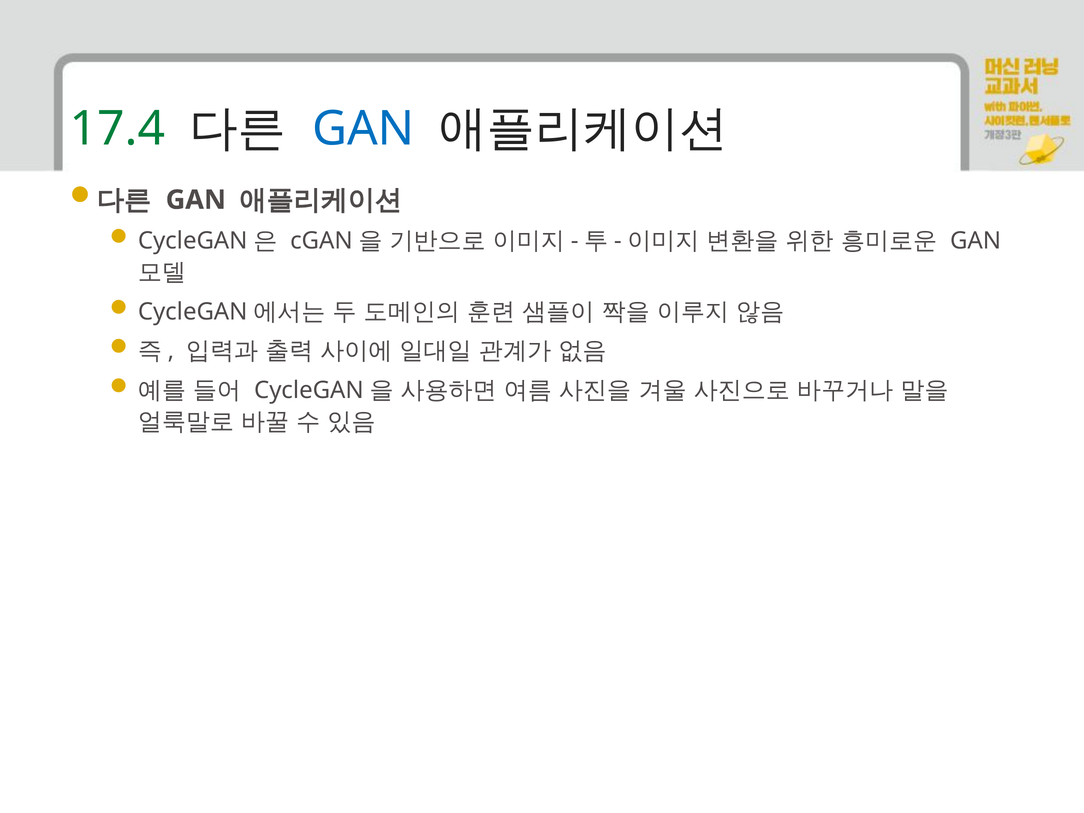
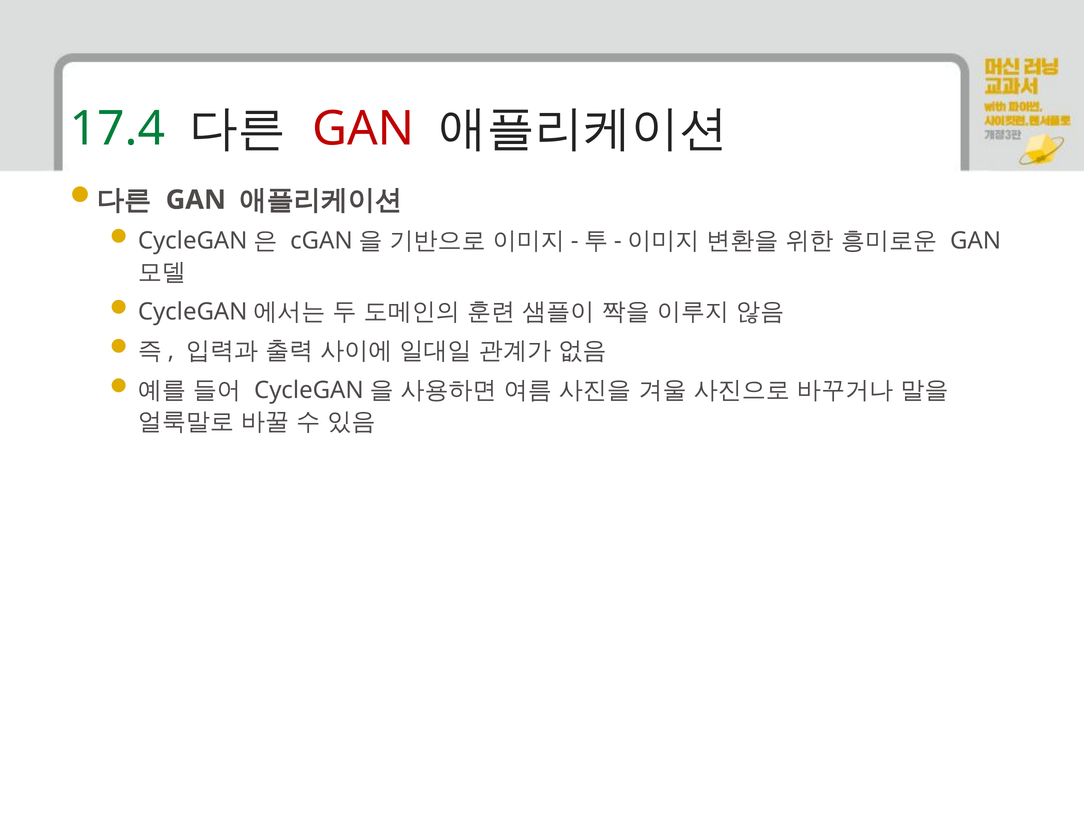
GAN colour: blue -> red (363, 129)
